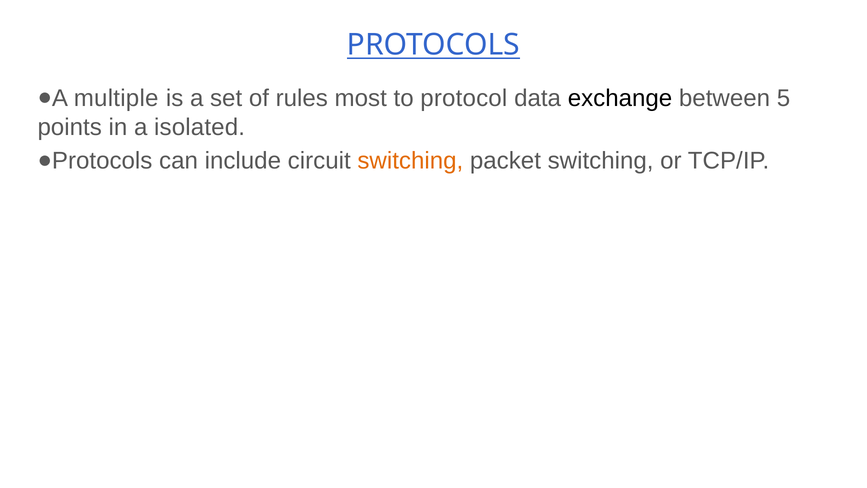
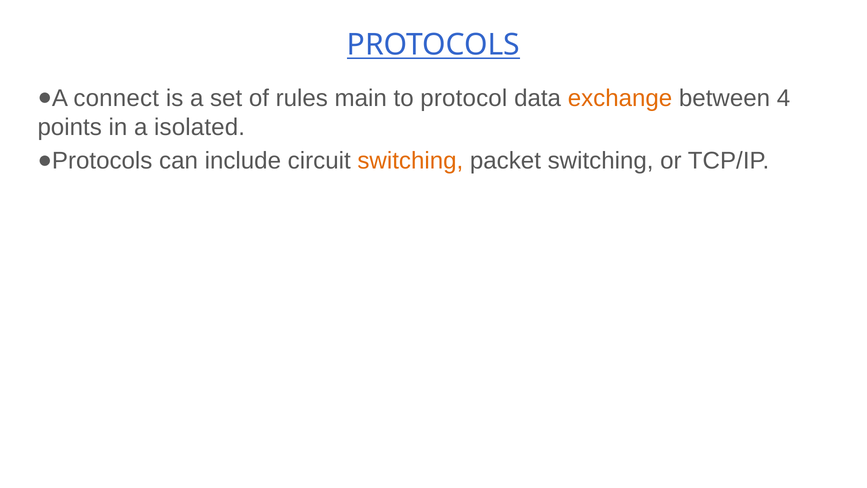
multiple: multiple -> connect (116, 98)
most: most -> main (361, 98)
exchange colour: black -> orange (620, 98)
5: 5 -> 4 (783, 98)
